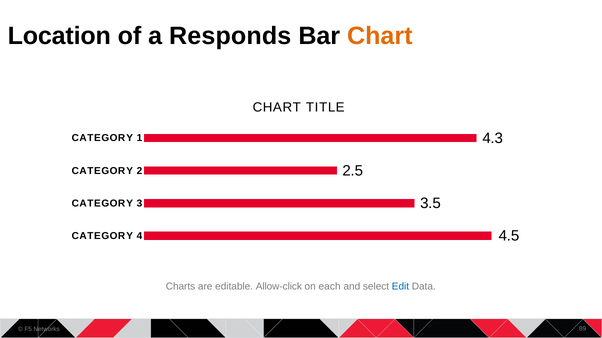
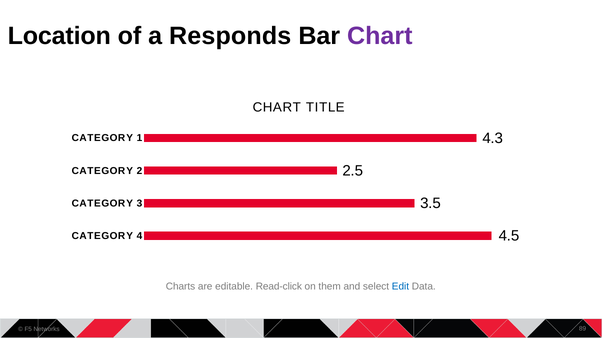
Chart colour: orange -> purple (380, 36)
Allow-click: Allow-click -> Read-click (279, 287)
each: each -> them (330, 287)
